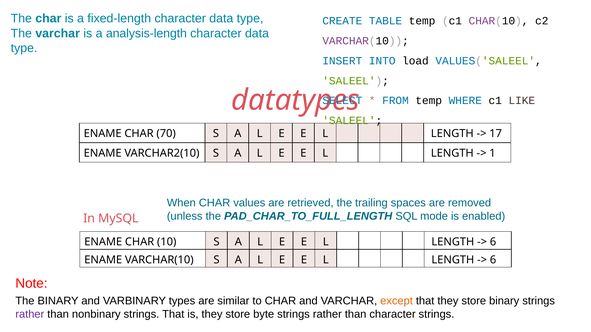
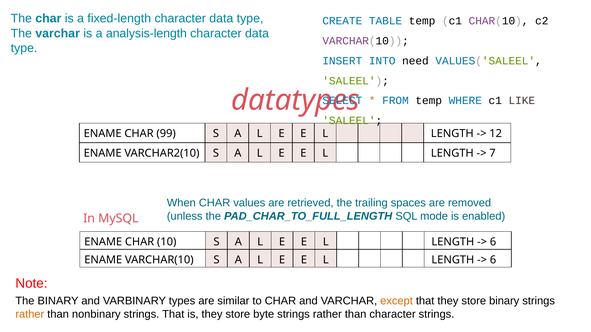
load: load -> need (415, 61)
70: 70 -> 99 (166, 134)
17: 17 -> 12 (496, 134)
1: 1 -> 7 (492, 153)
rather colour: purple -> orange (30, 315)
